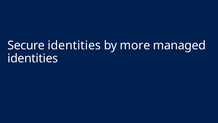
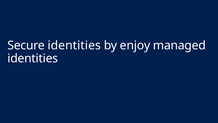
more: more -> enjoy (135, 45)
